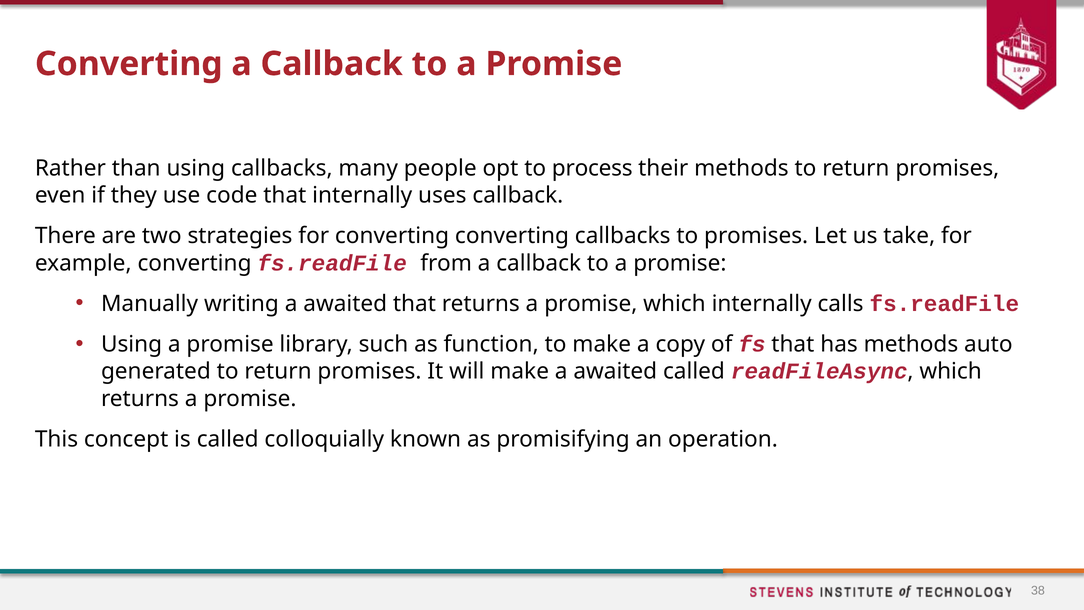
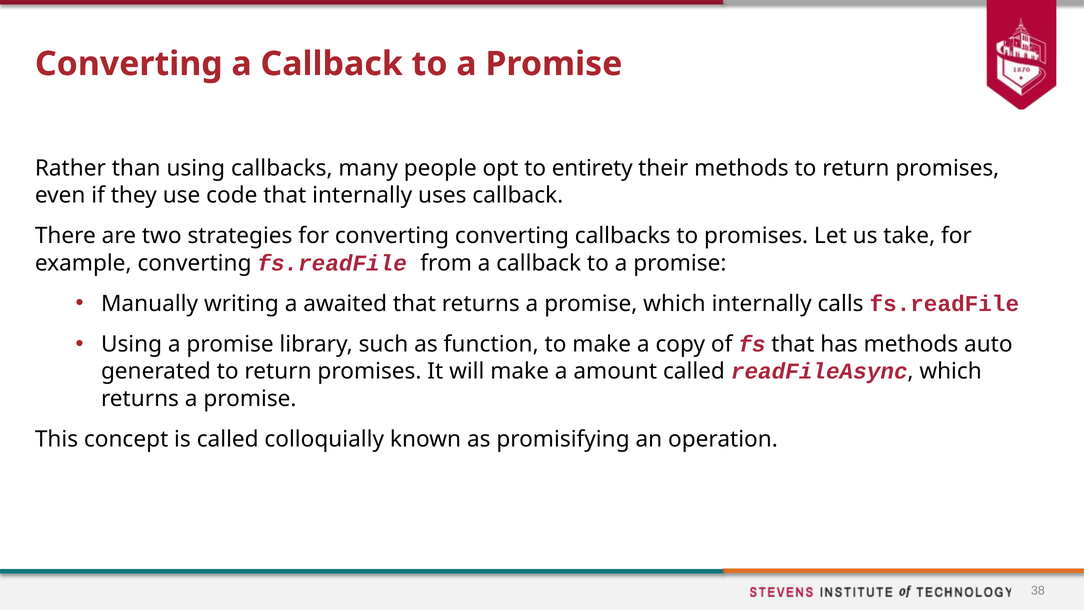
process: process -> entirety (592, 168)
make a awaited: awaited -> amount (615, 371)
